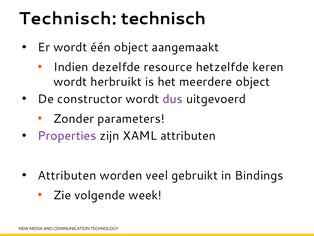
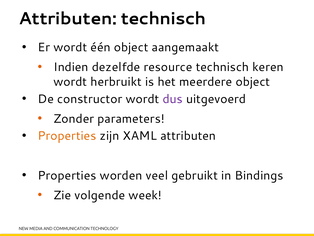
Technisch: Technisch -> Attributen (68, 18)
resource hetzelfde: hetzelfde -> technisch (222, 67)
Properties colour: purple -> orange (67, 136)
Attributen: Attributen -> Properties (67, 175)
